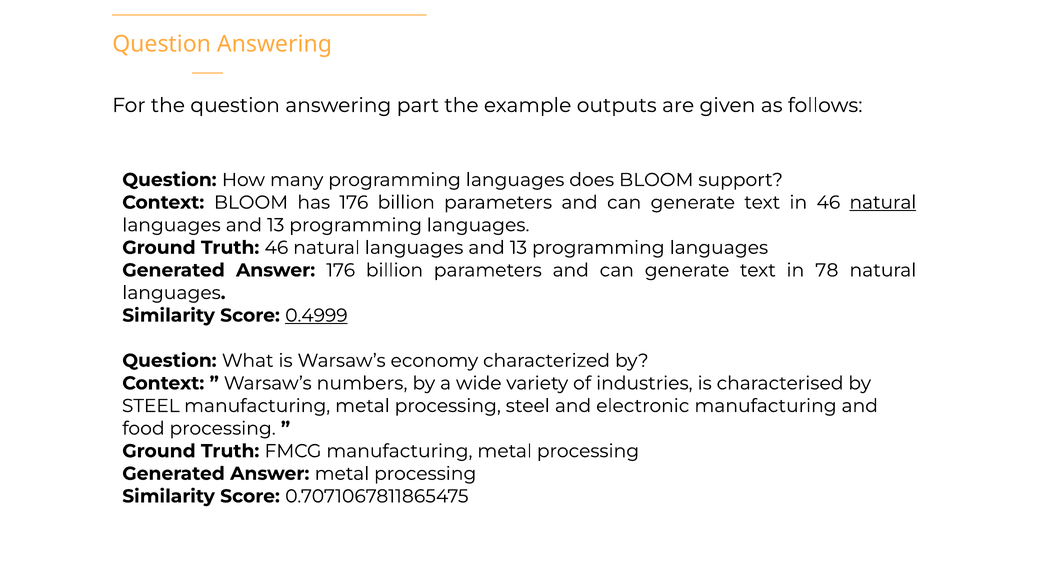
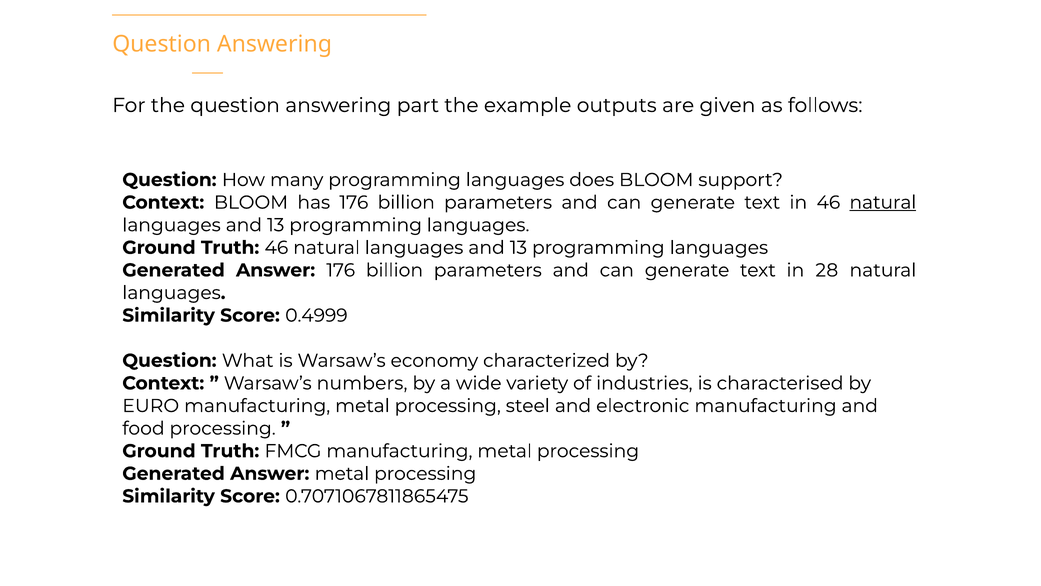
78: 78 -> 28 (827, 270)
0.4999 underline: present -> none (316, 315)
STEEL: STEEL -> EURO (151, 406)
